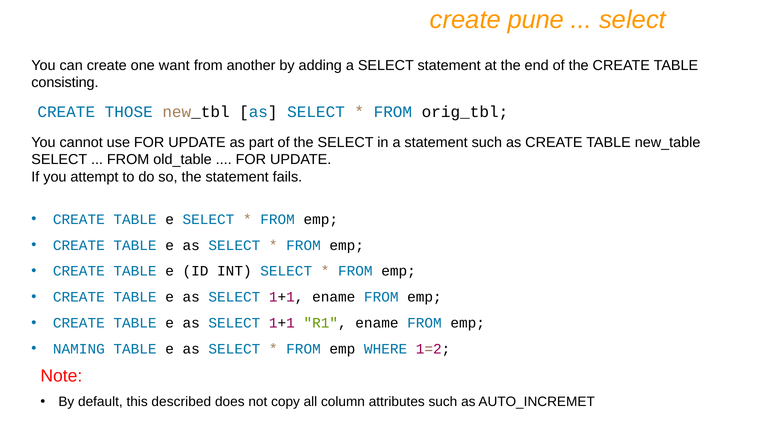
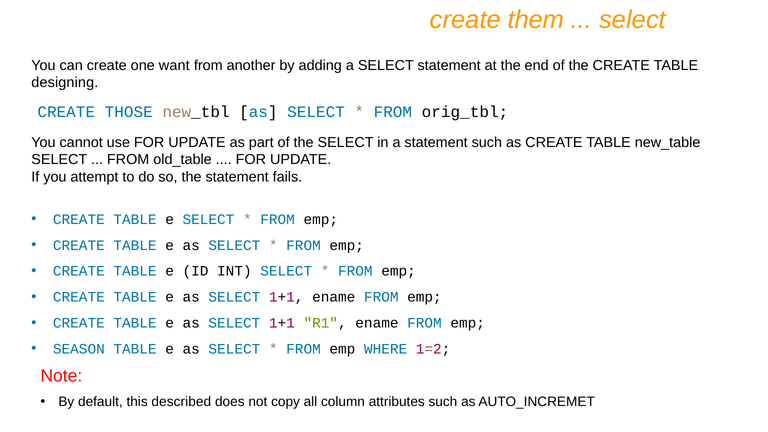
pune: pune -> them (536, 20)
consisting: consisting -> designing (65, 83)
NAMING: NAMING -> SEASON (79, 349)
